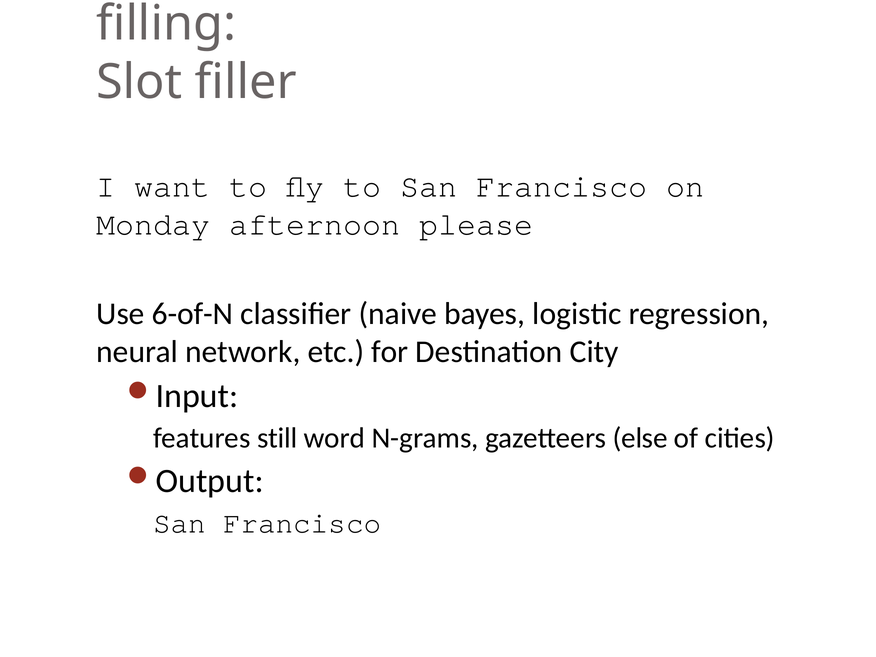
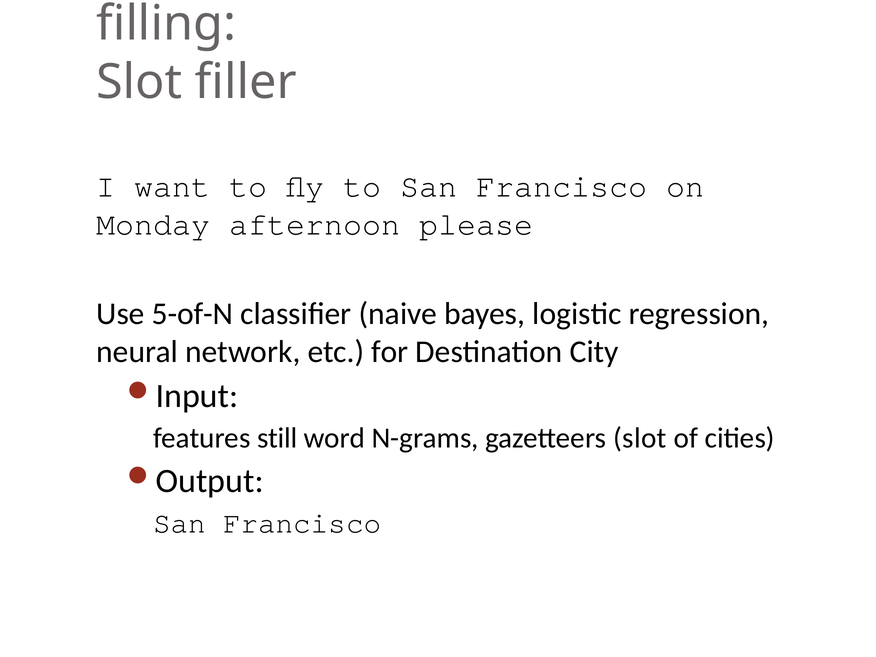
6-of-N: 6-of-N -> 5-of-N (193, 314)
gazetteers else: else -> slot (640, 438)
